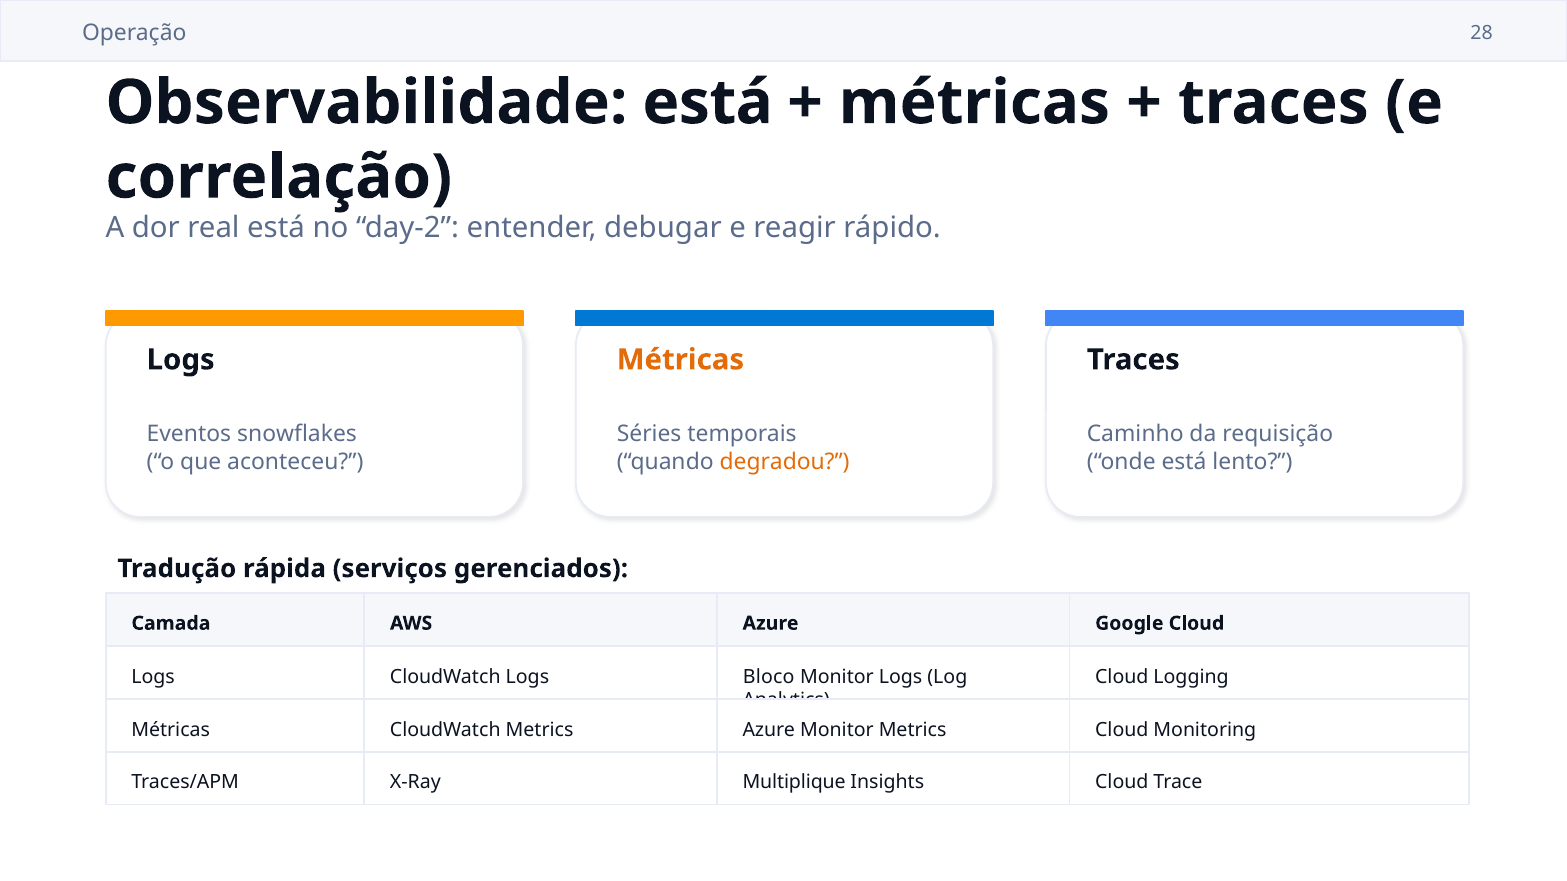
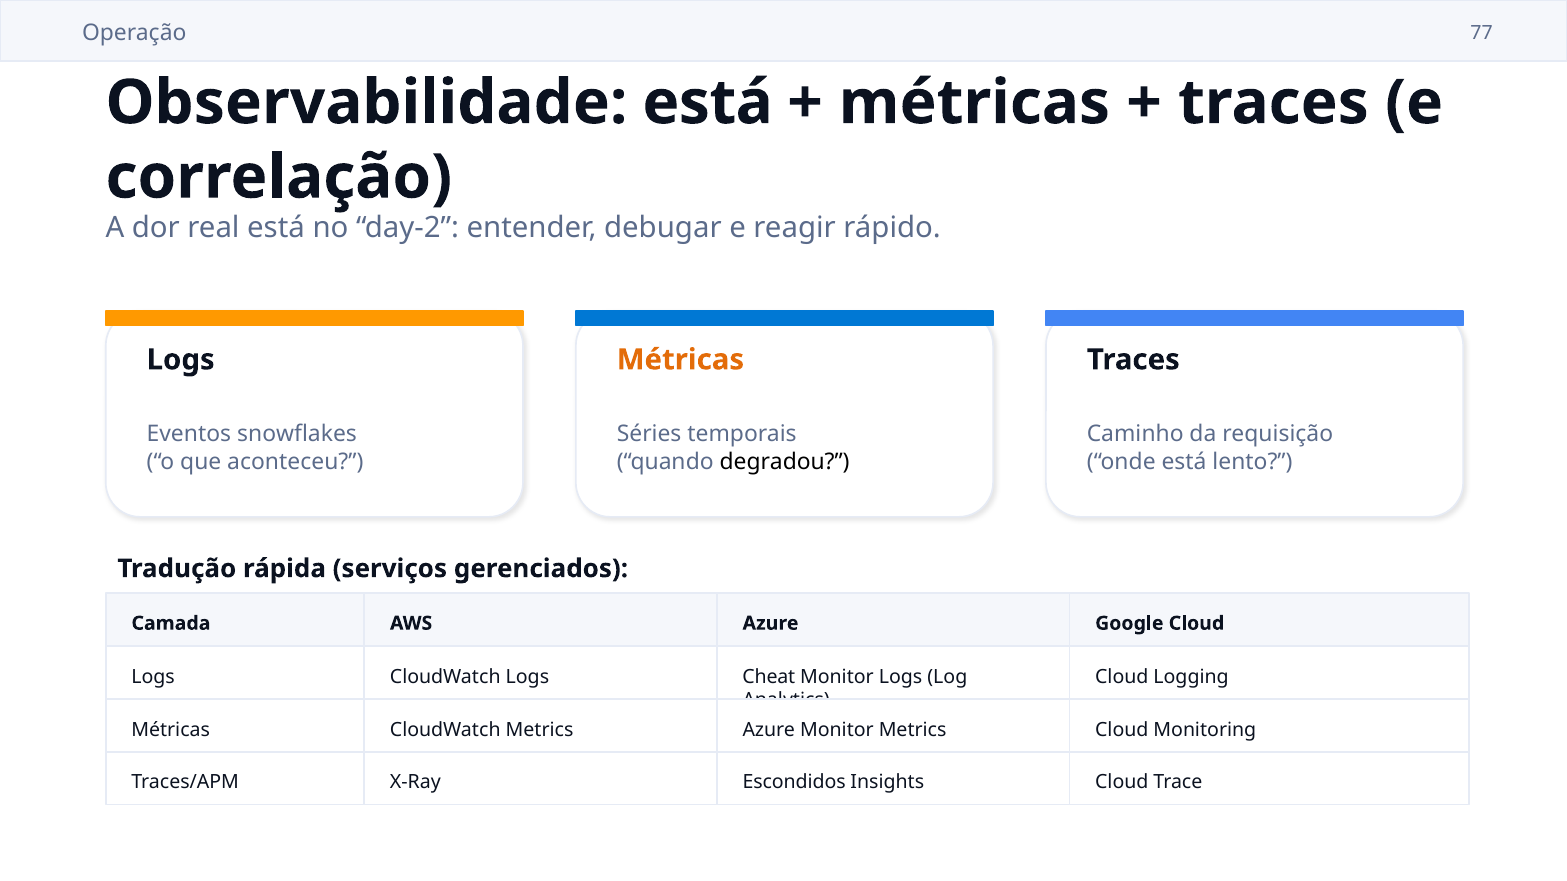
28: 28 -> 77 (1482, 33)
degradou colour: orange -> black (785, 462)
Bloco: Bloco -> Cheat (769, 677)
Multiplique: Multiplique -> Escondidos (794, 783)
